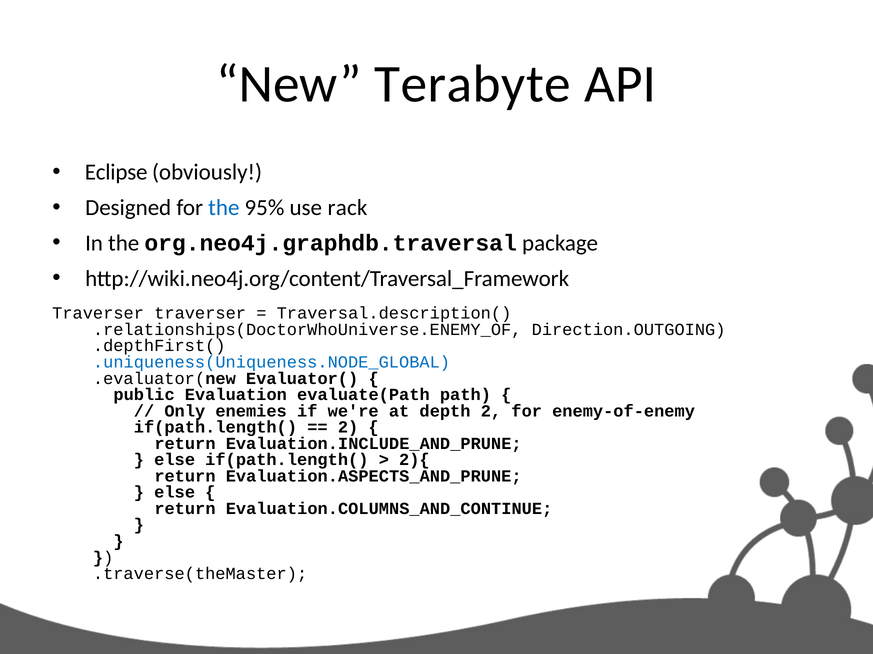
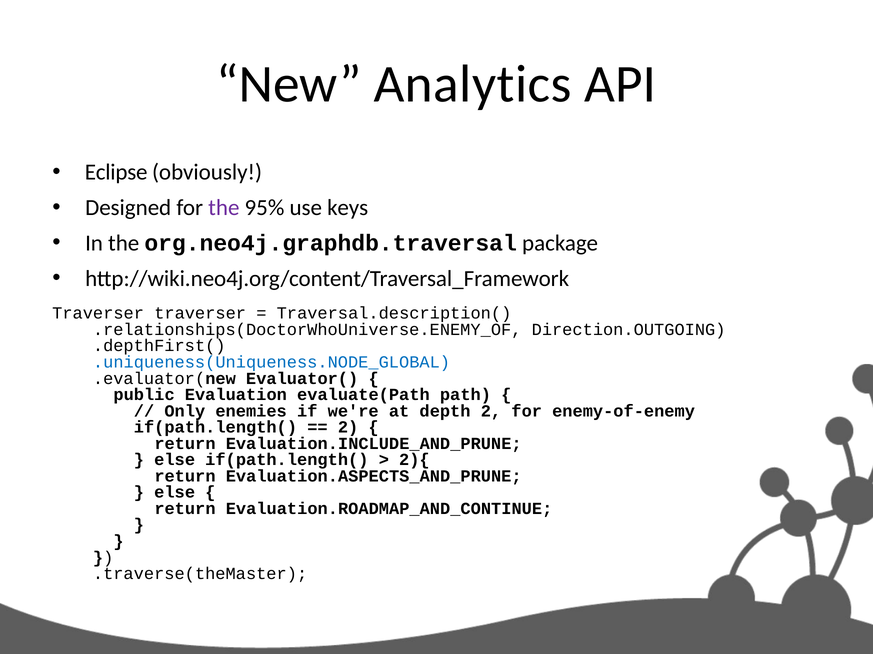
Terabyte: Terabyte -> Analytics (473, 85)
the colour: blue -> purple (224, 208)
rack: rack -> keys (348, 208)
Evaluation.COLUMNS_AND_CONTINUE: Evaluation.COLUMNS_AND_CONTINUE -> Evaluation.ROADMAP_AND_CONTINUE (389, 509)
